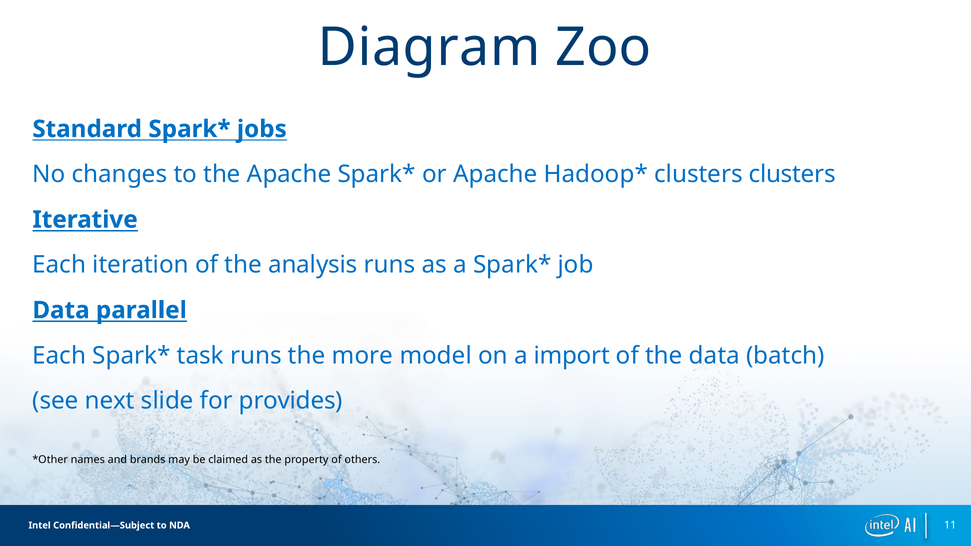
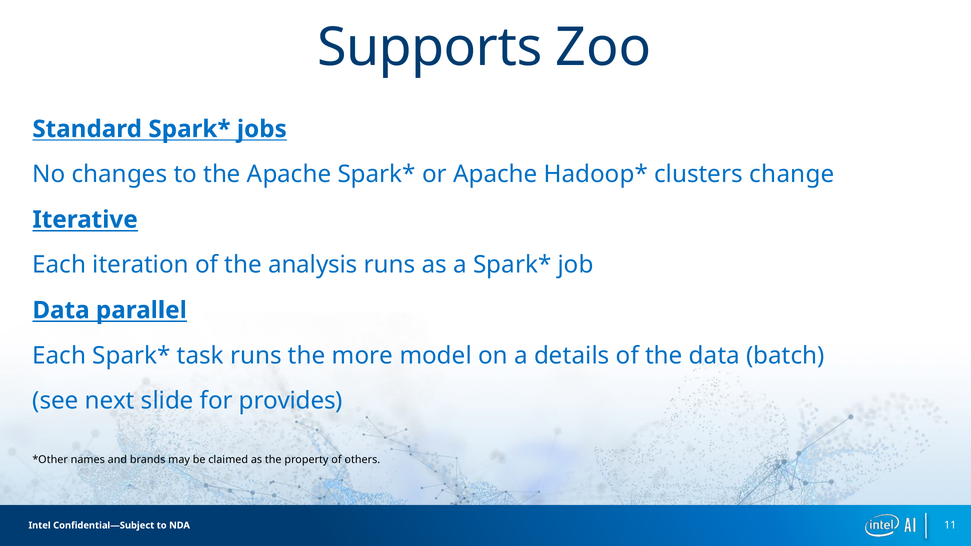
Diagram: Diagram -> Supports (430, 48)
clusters clusters: clusters -> change (792, 174)
import: import -> details (572, 356)
